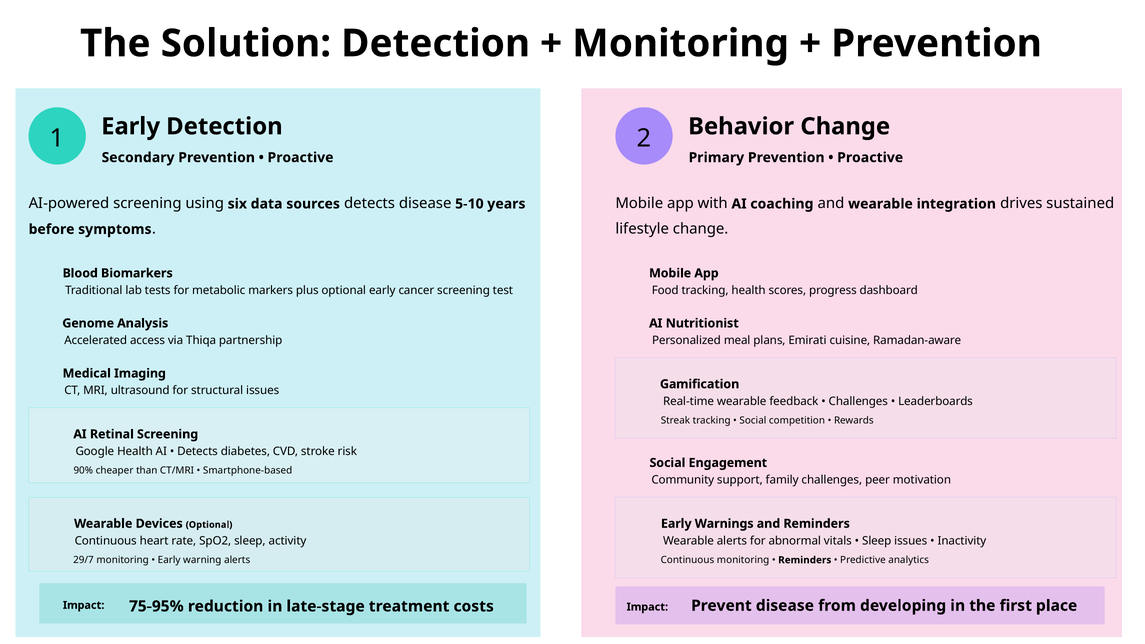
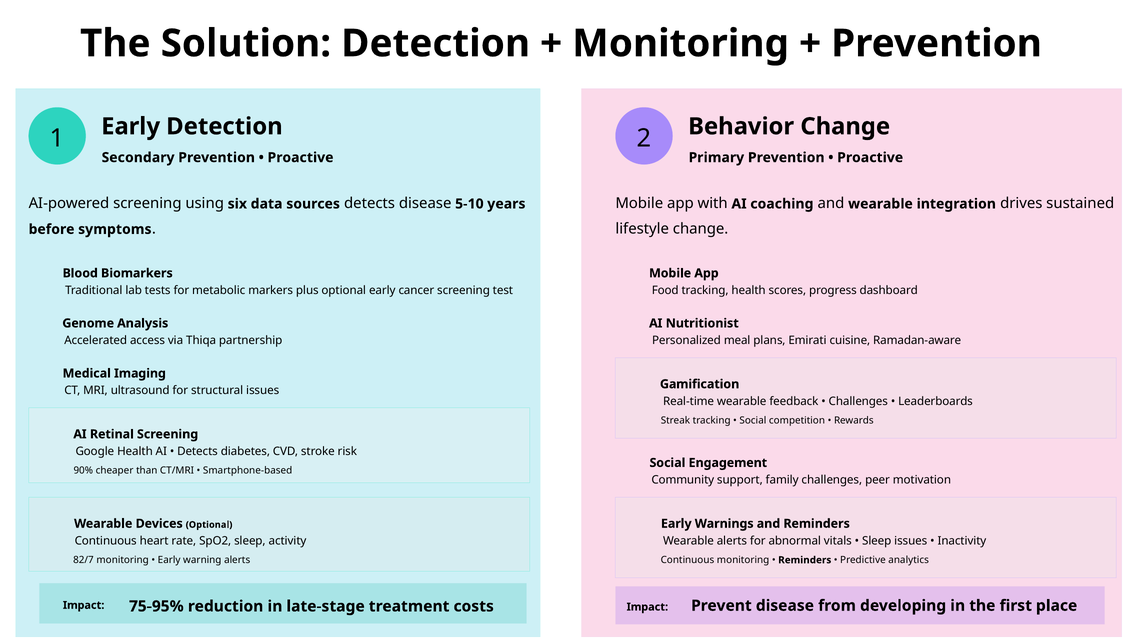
29/7: 29/7 -> 82/7 (83, 560)
